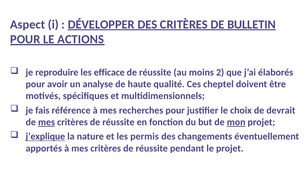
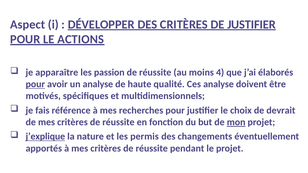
DE BULLETIN: BULLETIN -> JUSTIFIER (252, 24)
reproduire: reproduire -> apparaître (57, 73)
efficace: efficace -> passion (109, 73)
2: 2 -> 4 (220, 73)
pour underline: none -> present (35, 84)
Ces cheptel: cheptel -> analyse (218, 84)
mes underline: present -> none (47, 122)
